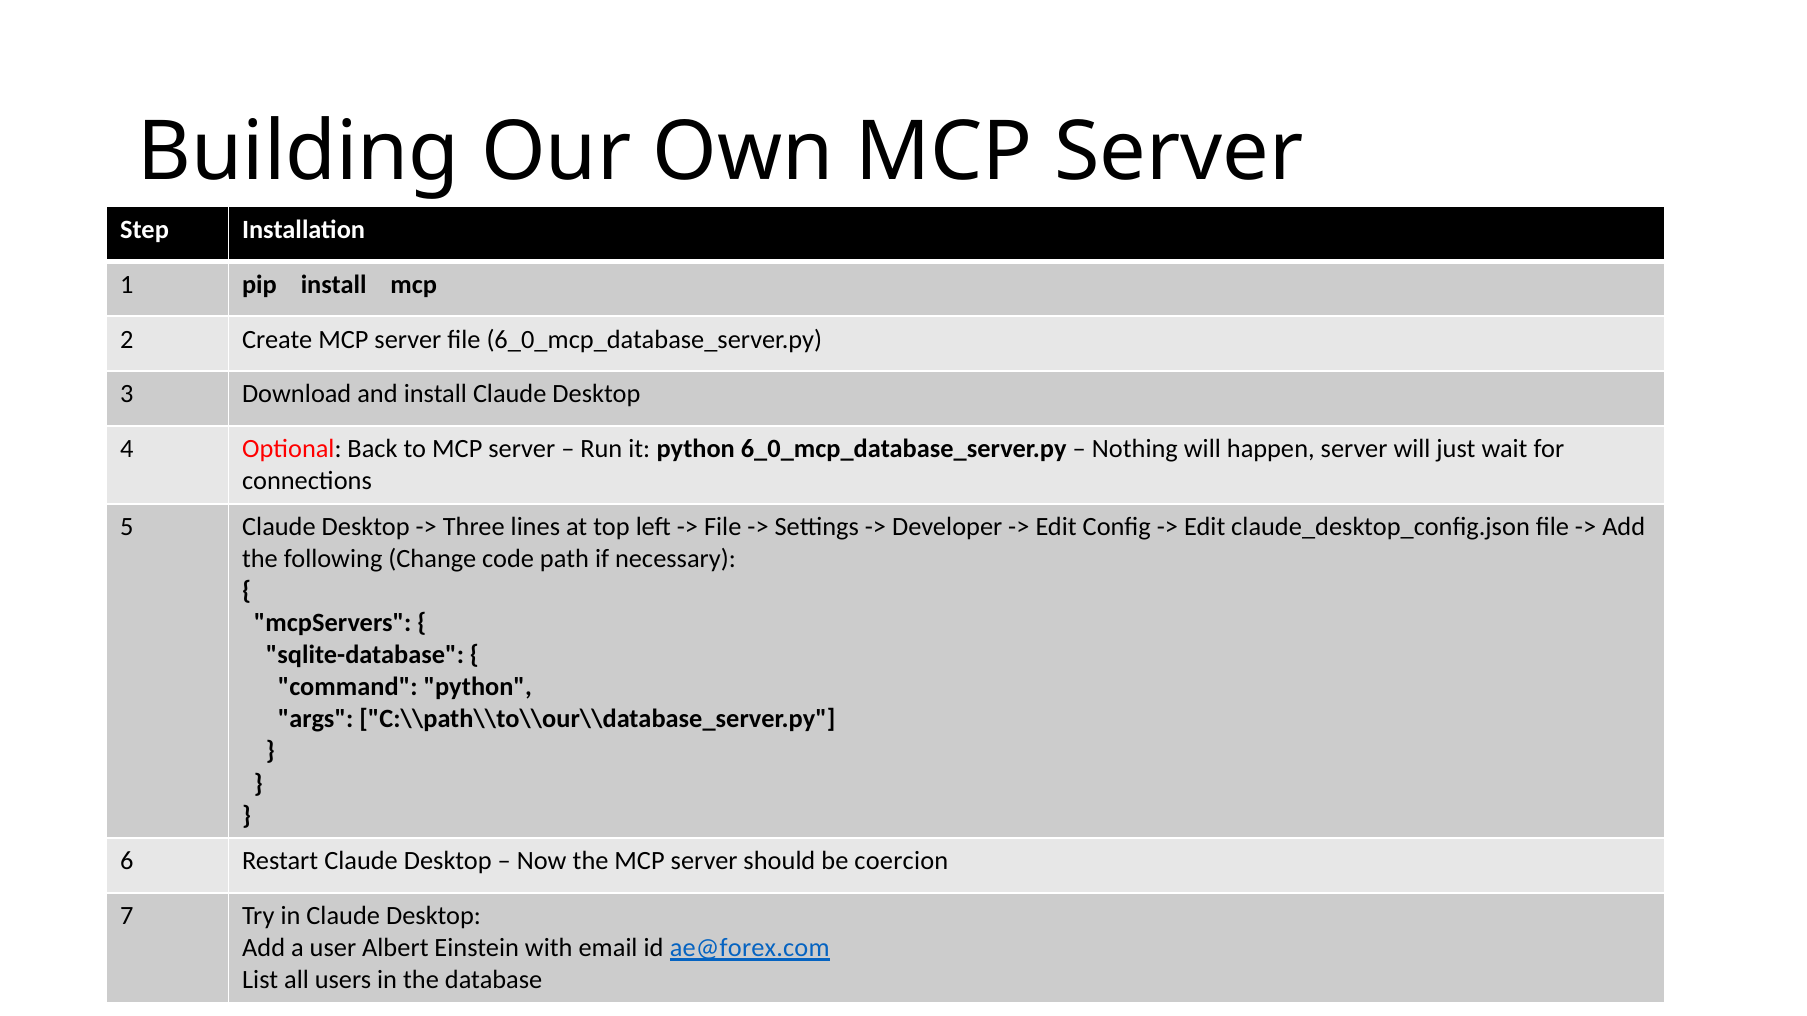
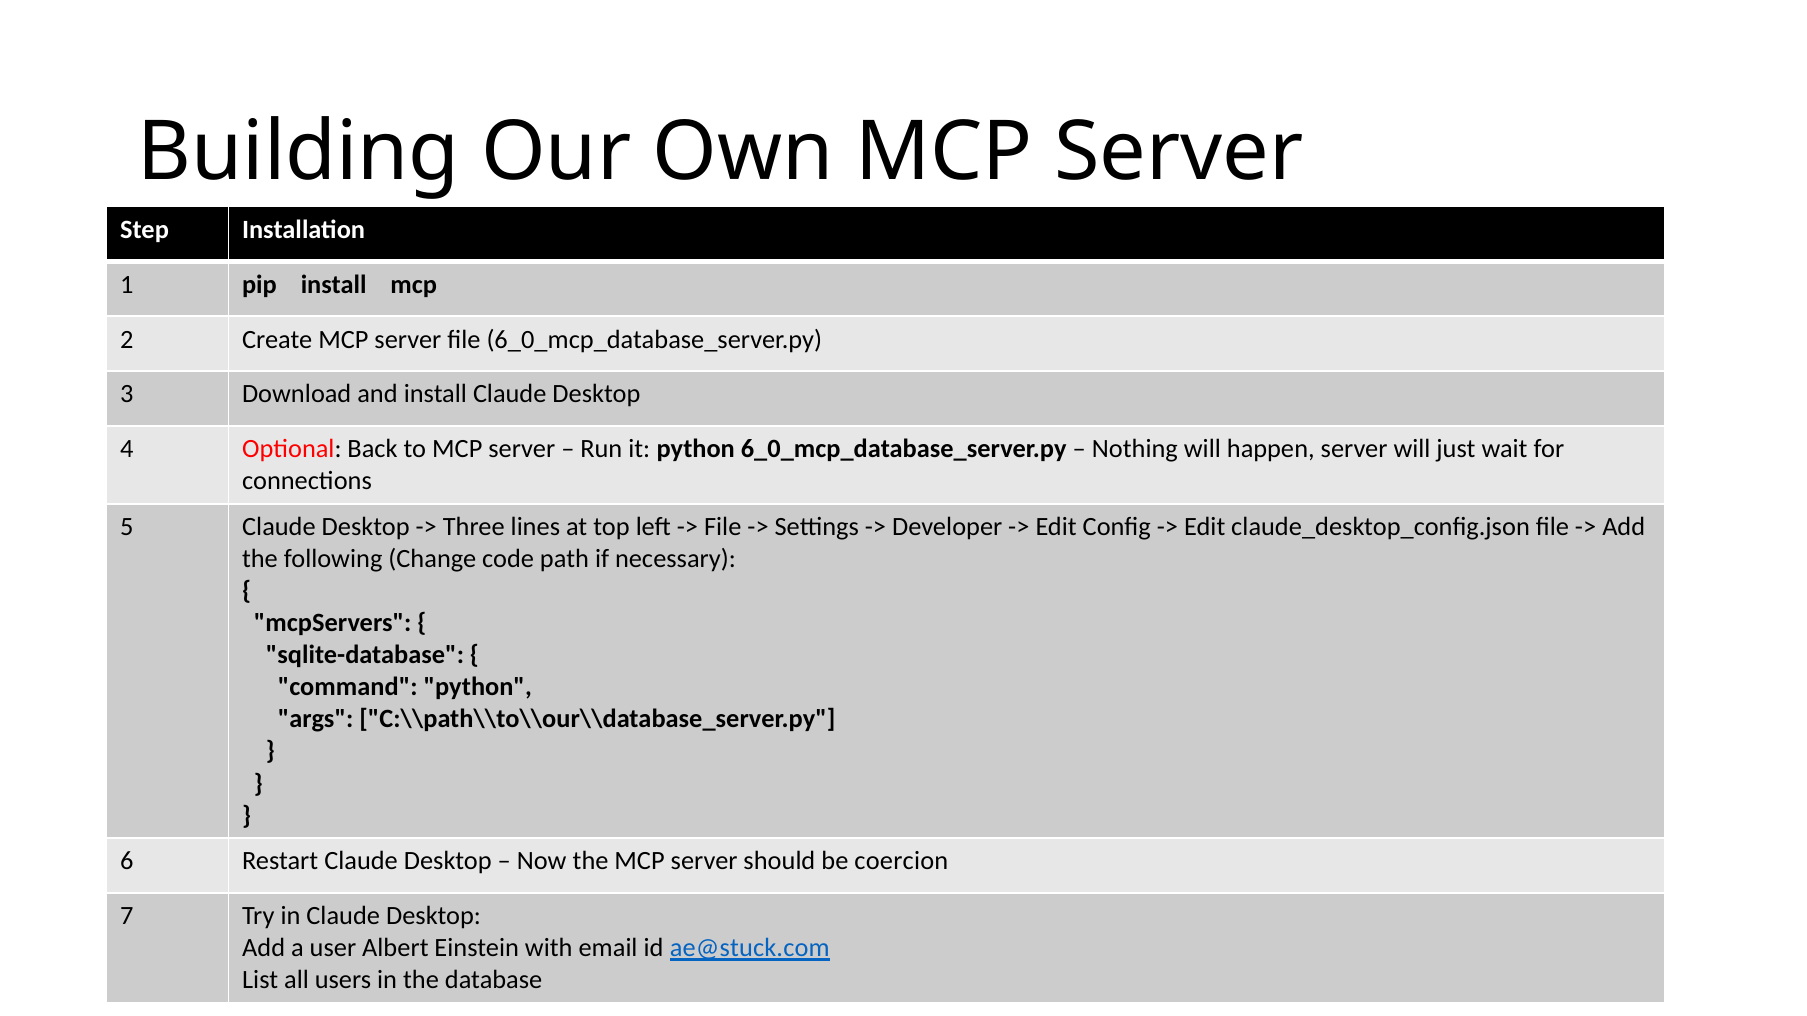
ae@forex.com: ae@forex.com -> ae@stuck.com (750, 948)
